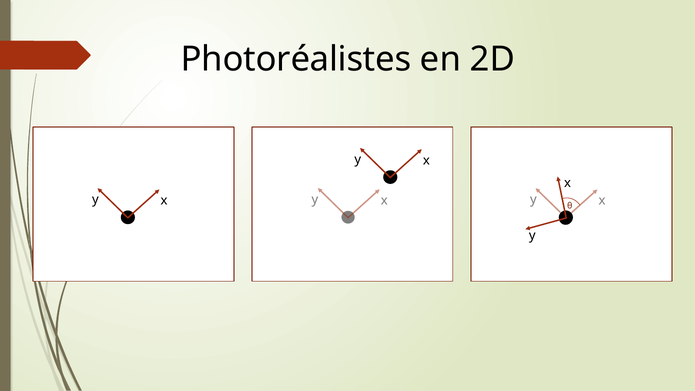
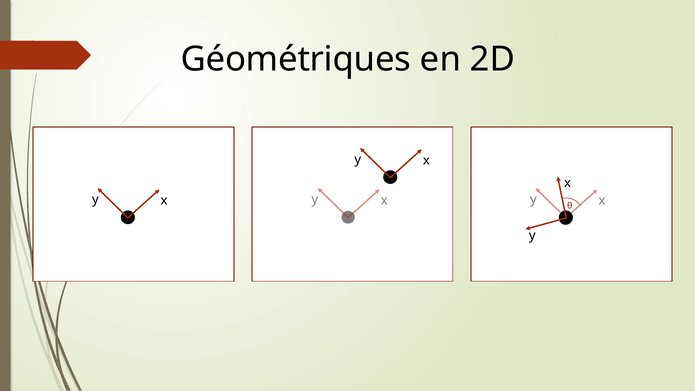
Photoréalistes: Photoréalistes -> Géométriques (296, 59)
